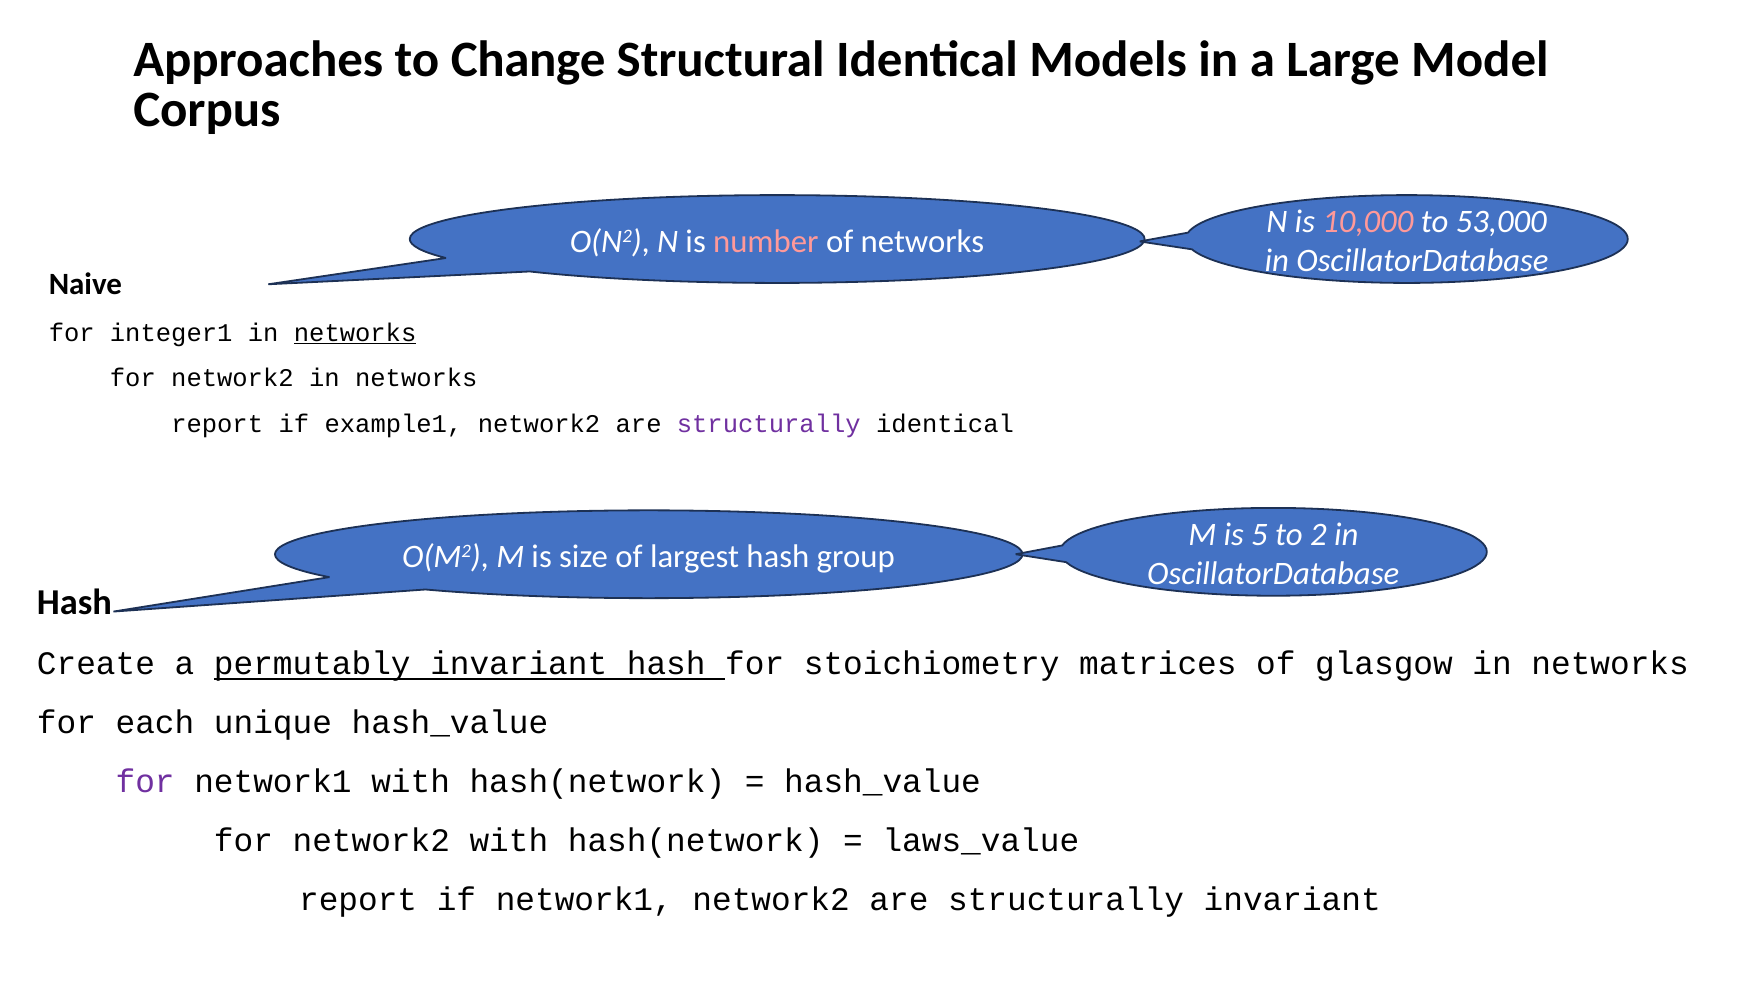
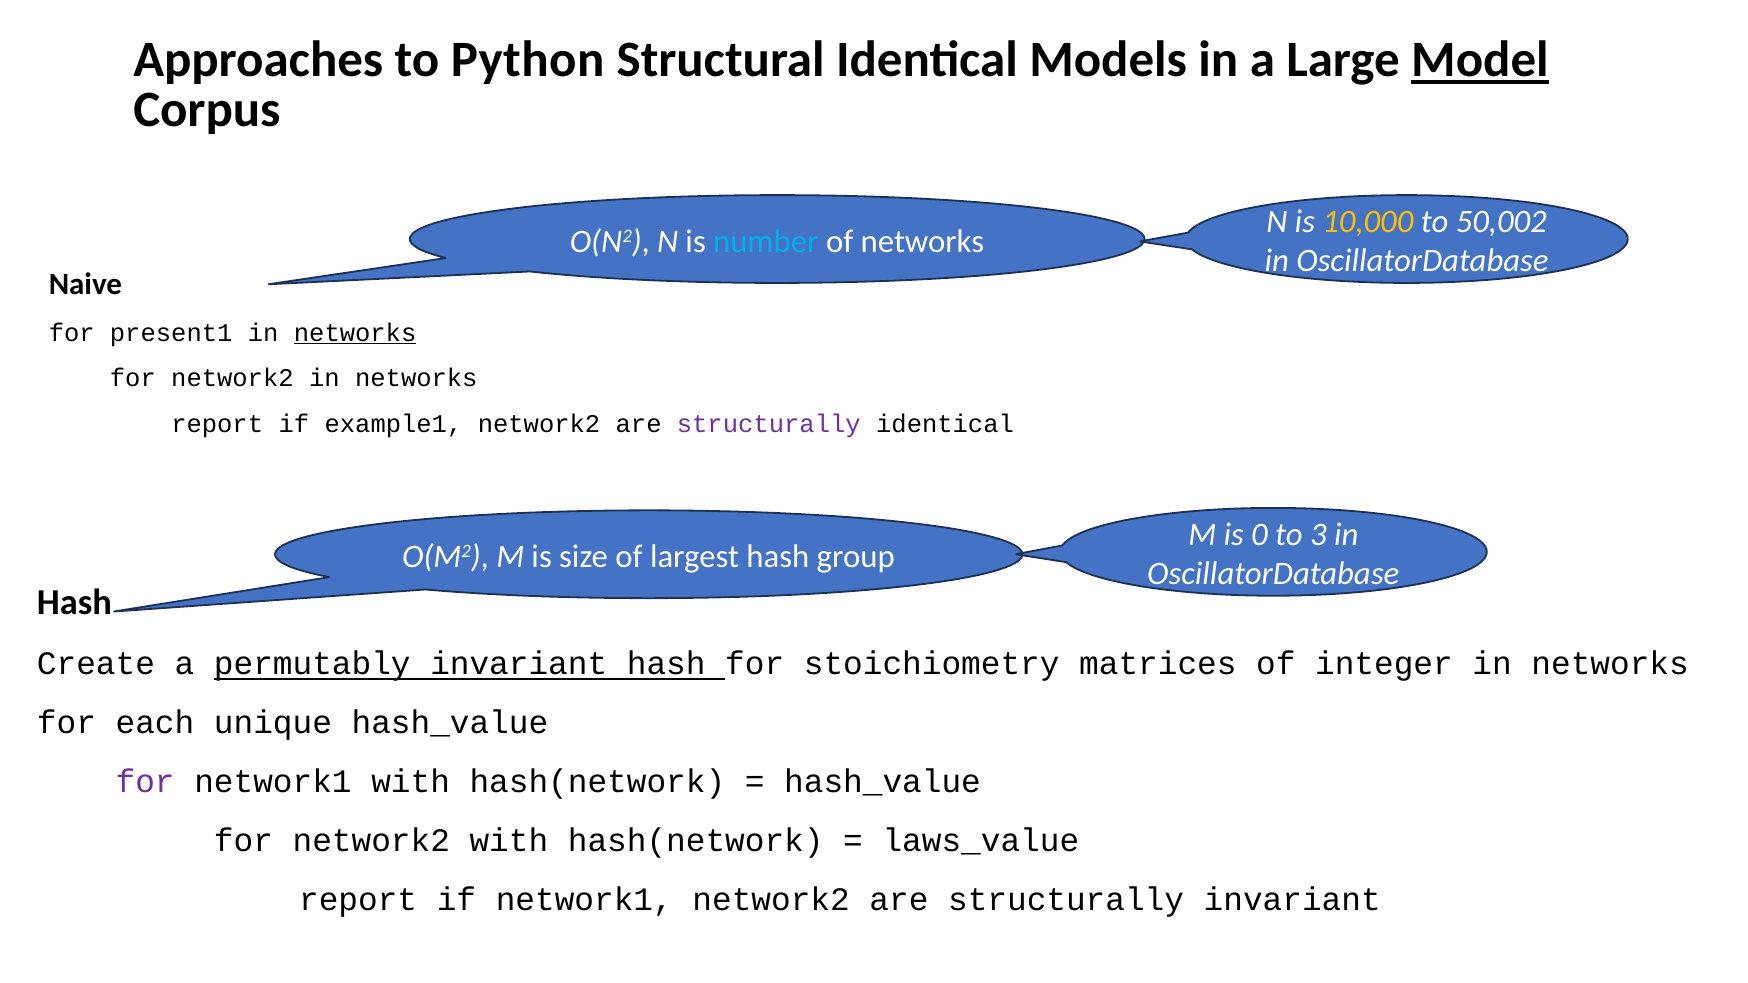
Change: Change -> Python (528, 60)
Model underline: none -> present (1480, 60)
10,000 colour: pink -> yellow (1368, 222)
53,000: 53,000 -> 50,002 (1501, 222)
number colour: pink -> light blue (766, 241)
integer1: integer1 -> present1 (171, 333)
5: 5 -> 0 (1259, 535)
2: 2 -> 3 (1318, 535)
glasgow: glasgow -> integer (1384, 664)
